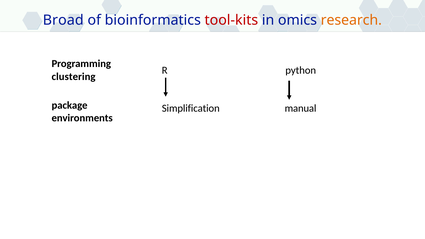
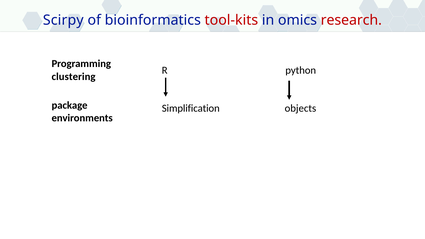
Broad: Broad -> Scirpy (63, 20)
research colour: orange -> red (351, 20)
manual: manual -> objects (300, 108)
